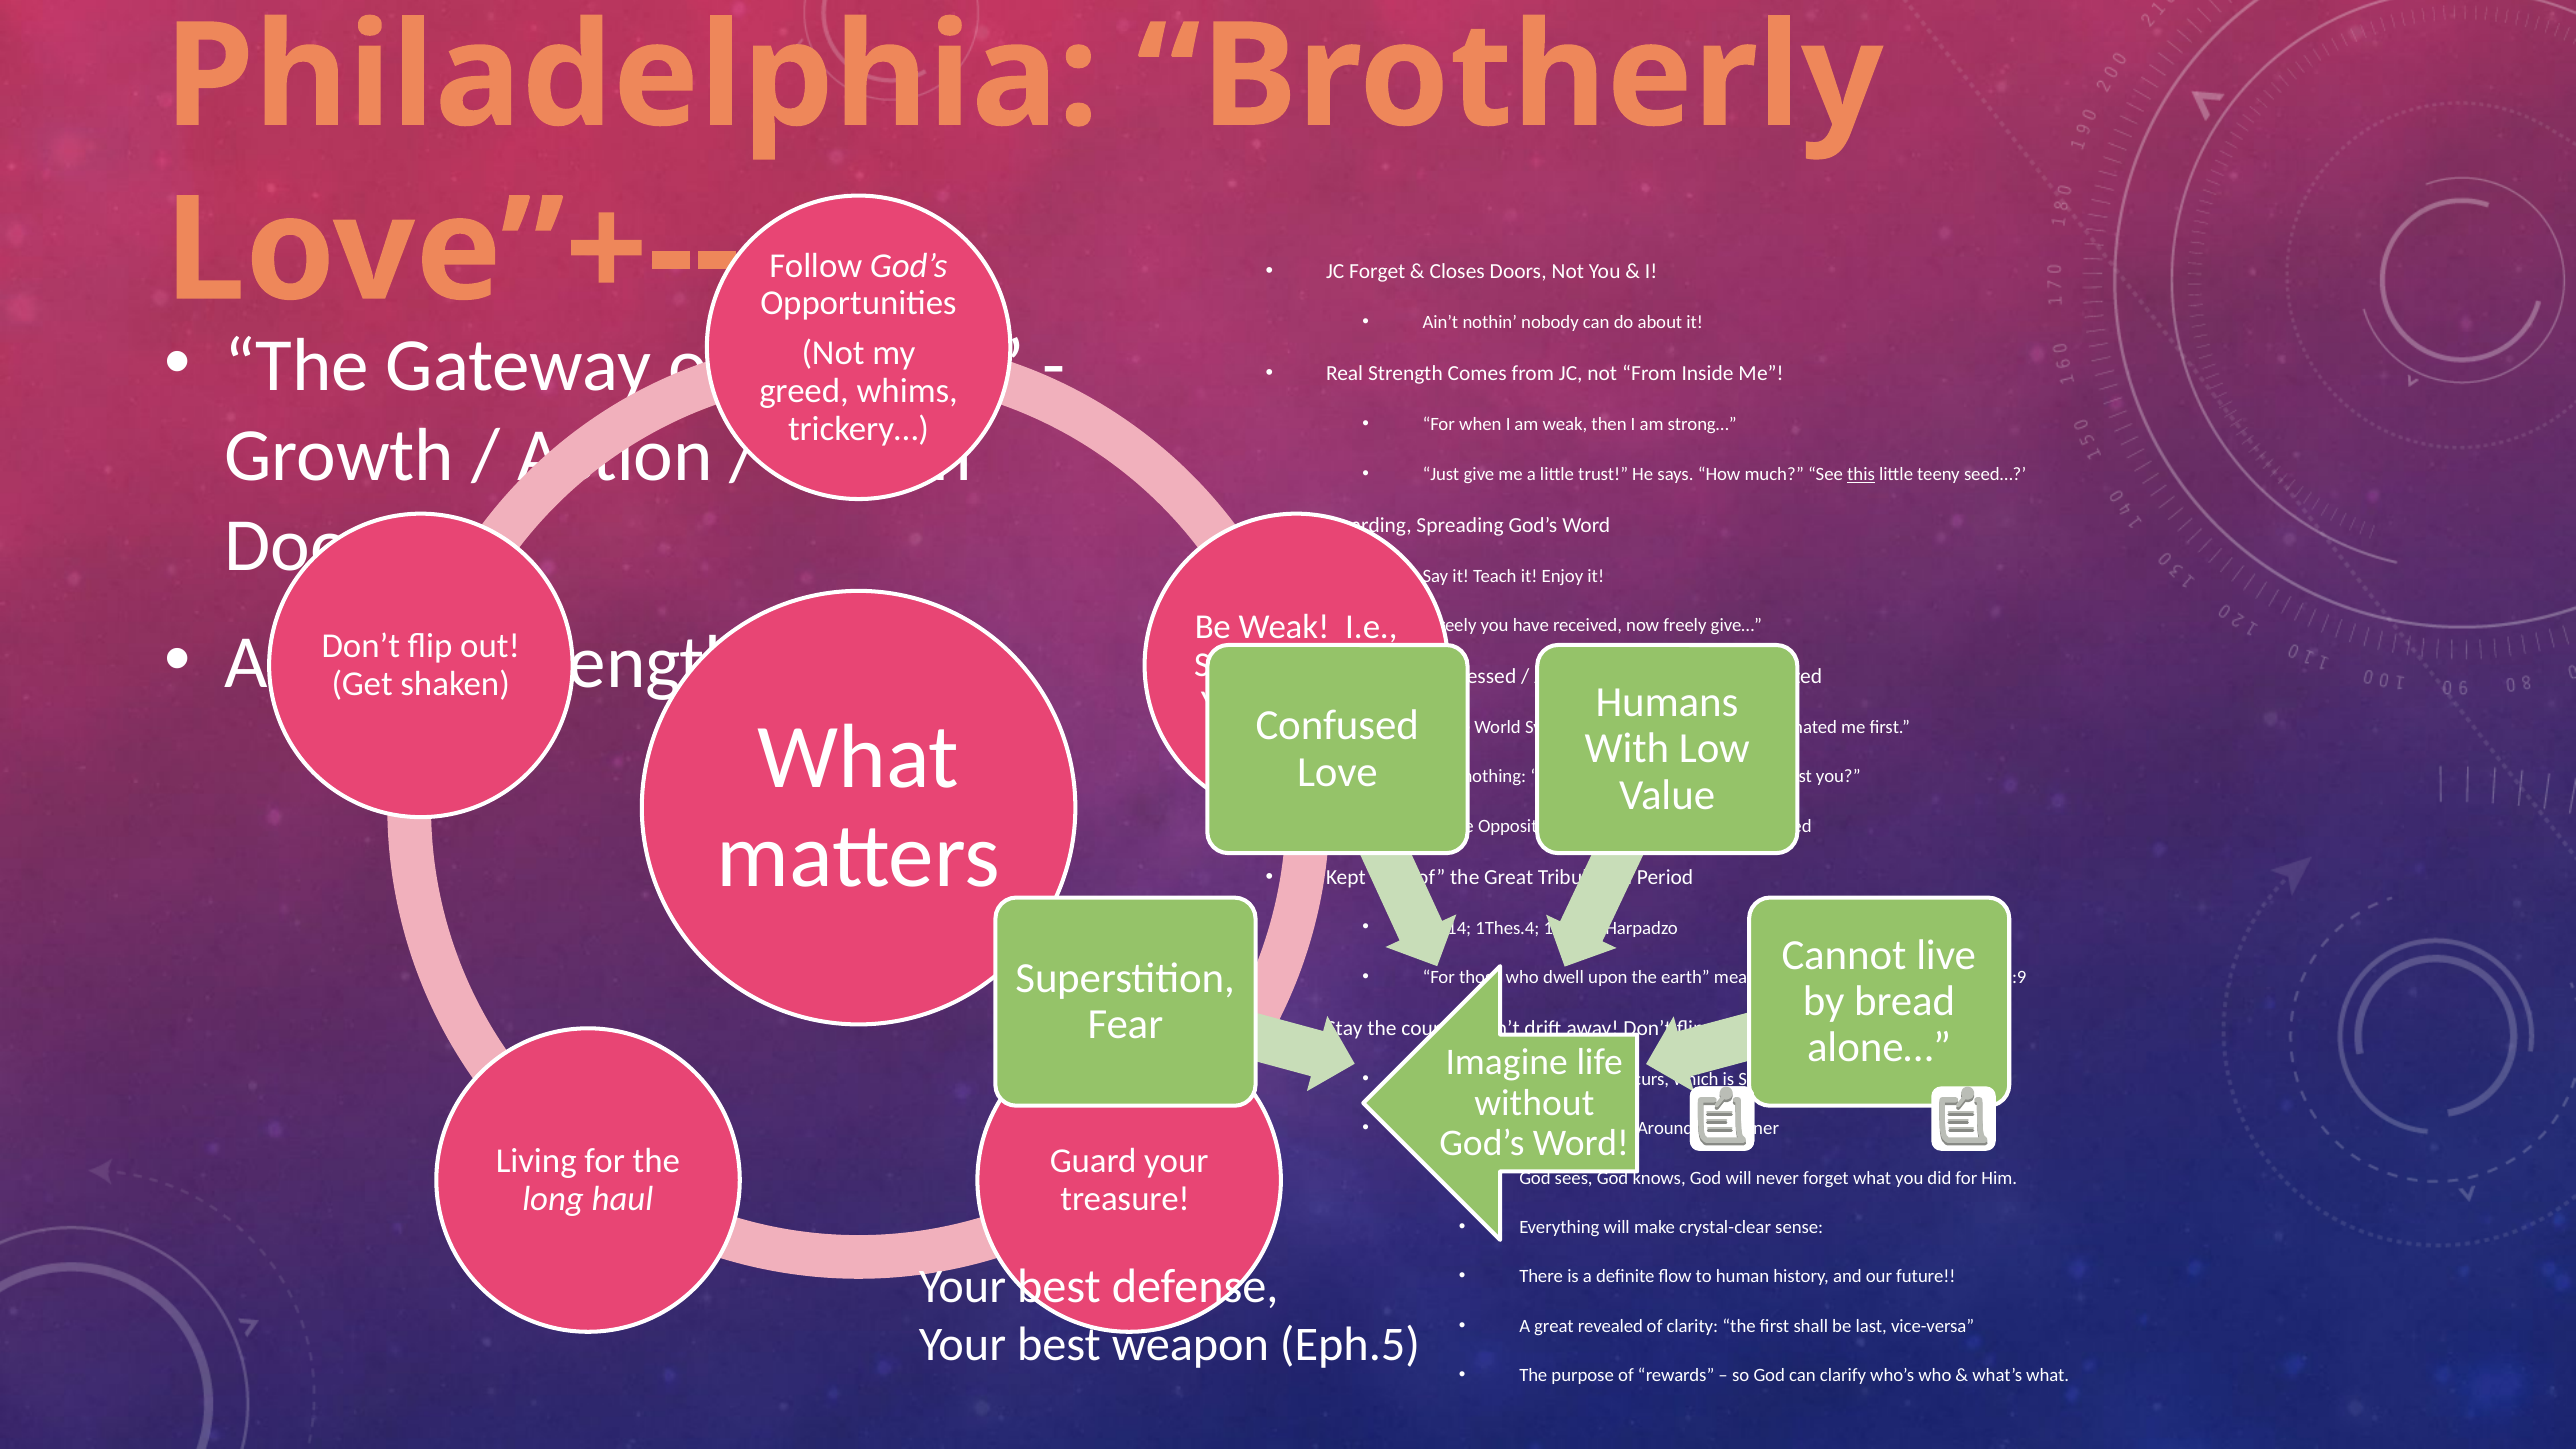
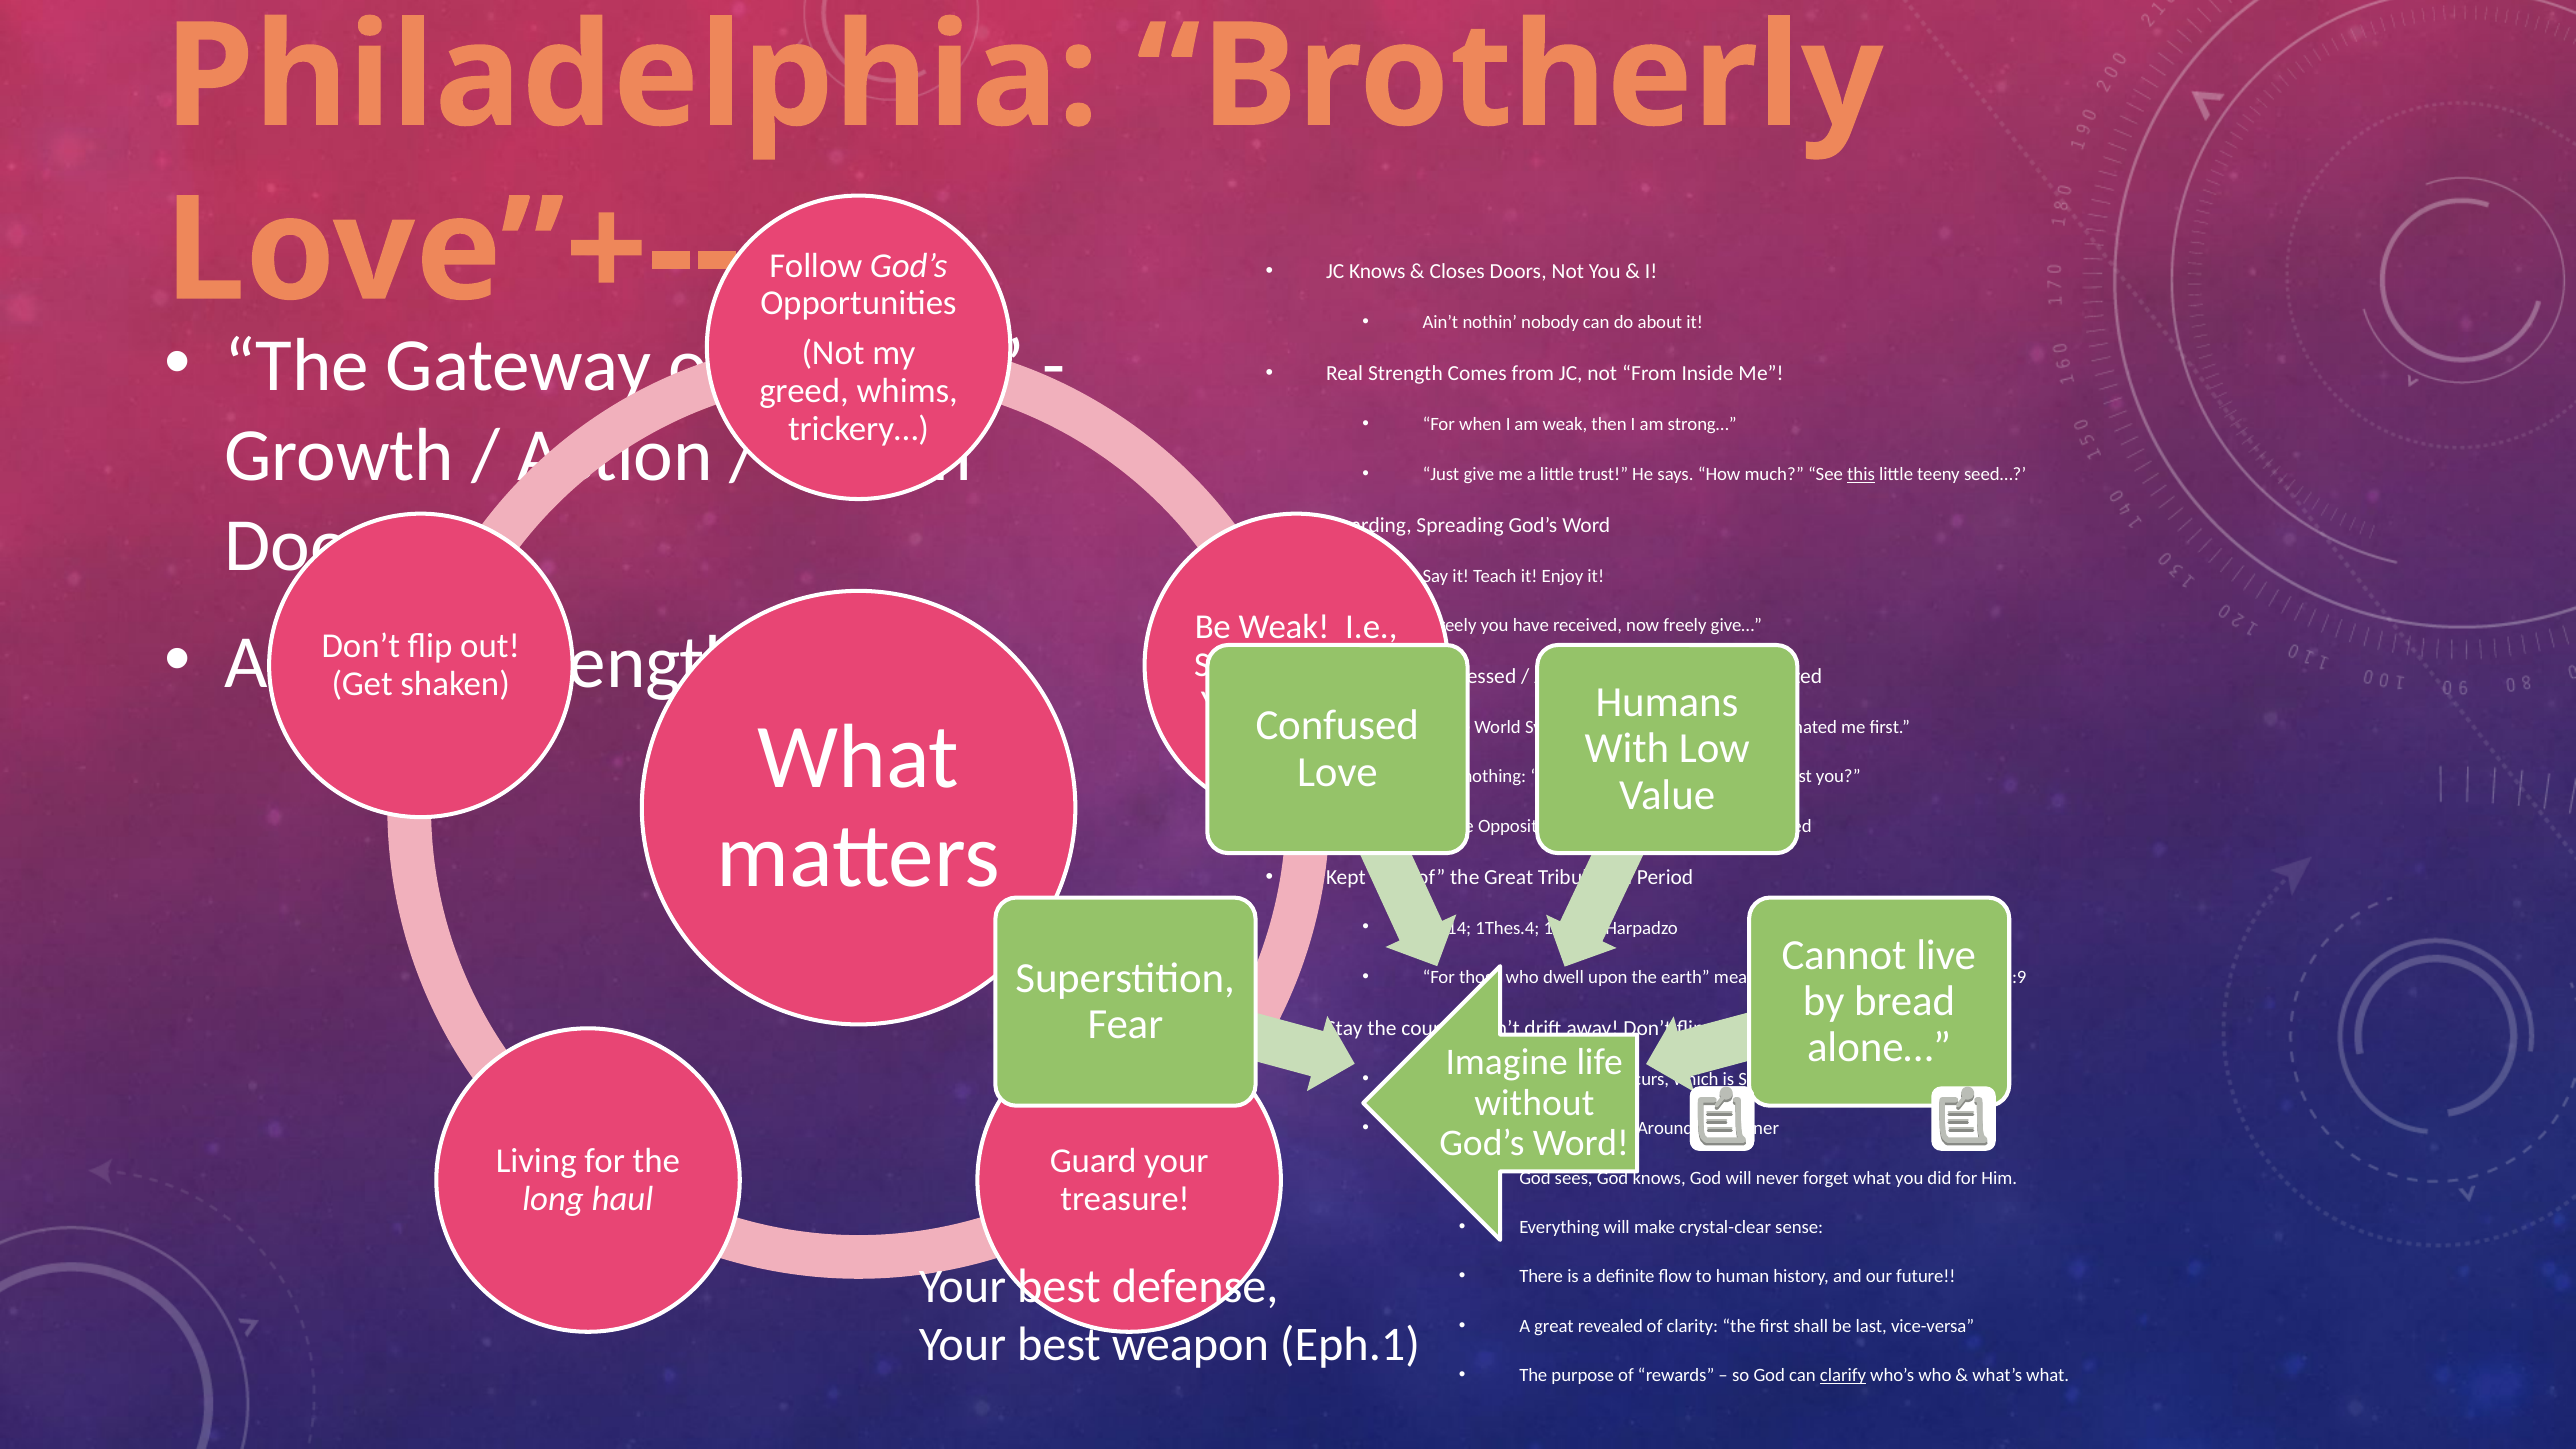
JC Forget: Forget -> Knows (1377, 272)
Eph.5: Eph.5 -> Eph.1 (1350, 1345)
clarify underline: none -> present (1843, 1375)
